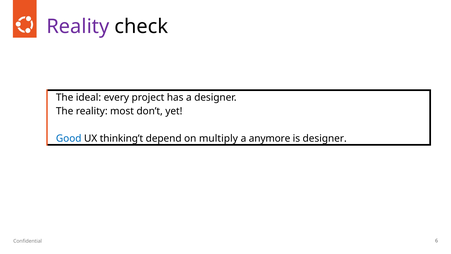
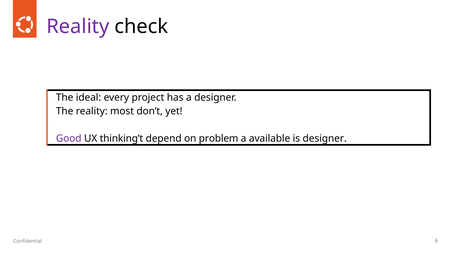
Good colour: blue -> purple (69, 138)
multiply: multiply -> problem (219, 138)
anymore: anymore -> available (270, 138)
